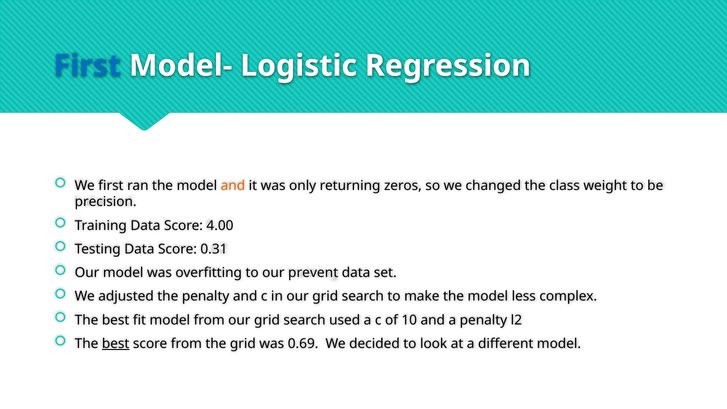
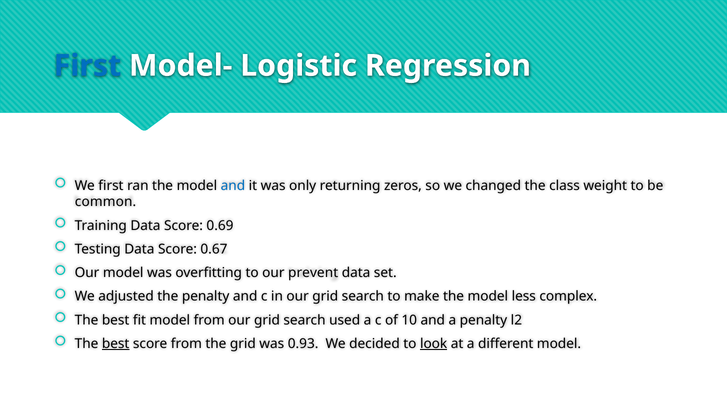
and colour: orange -> blue (233, 185)
precision: precision -> common (106, 202)
4.00: 4.00 -> 0.69 (220, 225)
0.31: 0.31 -> 0.67 (214, 249)
0.69: 0.69 -> 0.93 (303, 344)
look underline: none -> present (434, 344)
